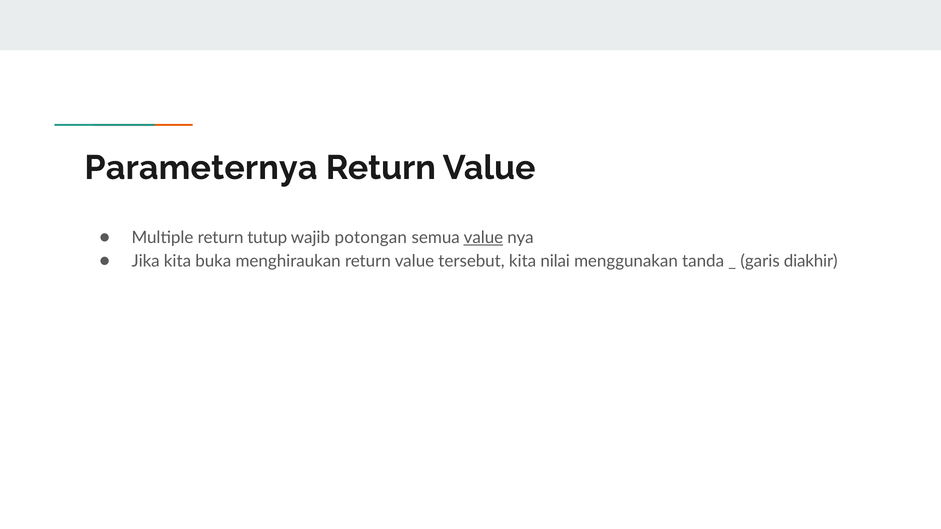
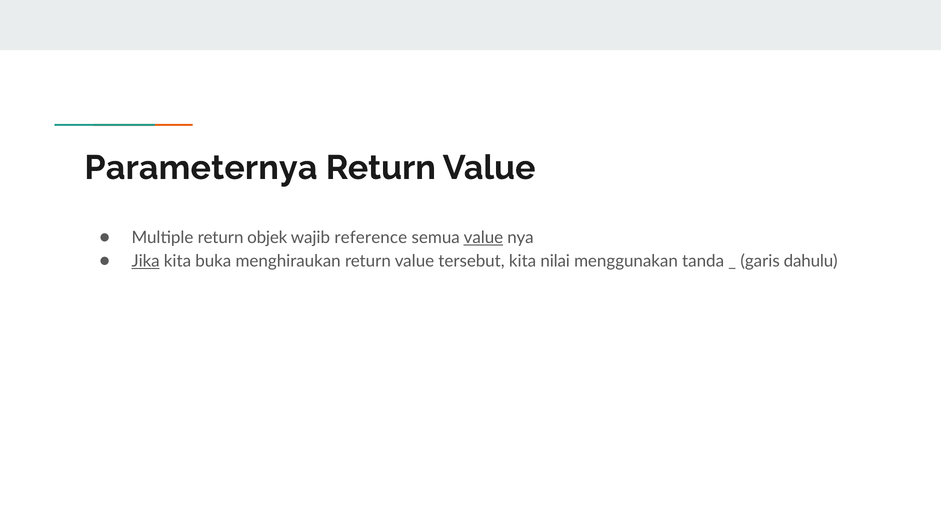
tutup: tutup -> objek (267, 238)
potongan: potongan -> reference (371, 238)
Jika underline: none -> present (146, 261)
diakhir: diakhir -> dahulu (811, 261)
